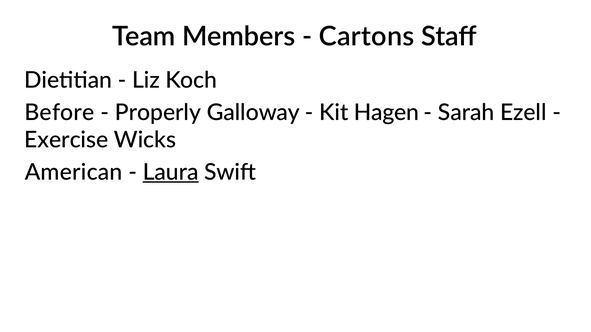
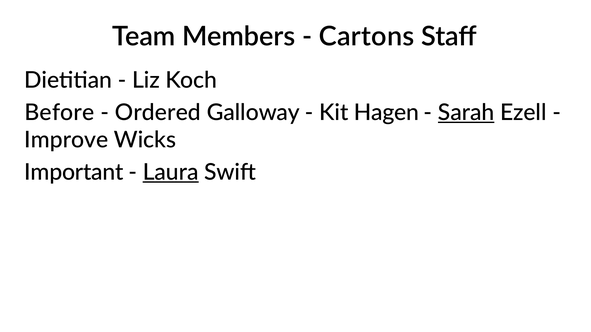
Properly: Properly -> Ordered (158, 113)
Sarah underline: none -> present (466, 113)
Exercise: Exercise -> Improve (66, 140)
American: American -> Important (74, 172)
